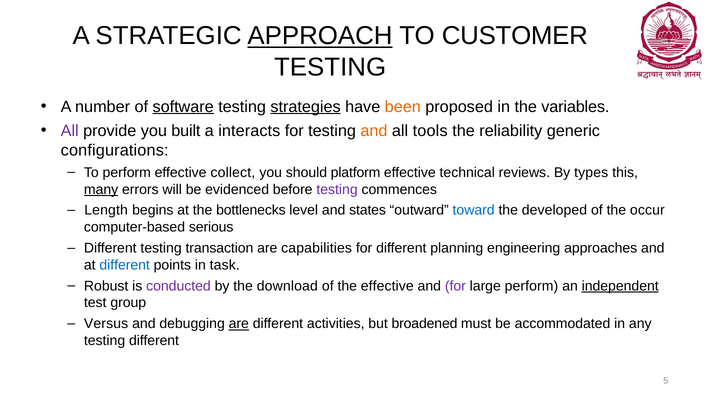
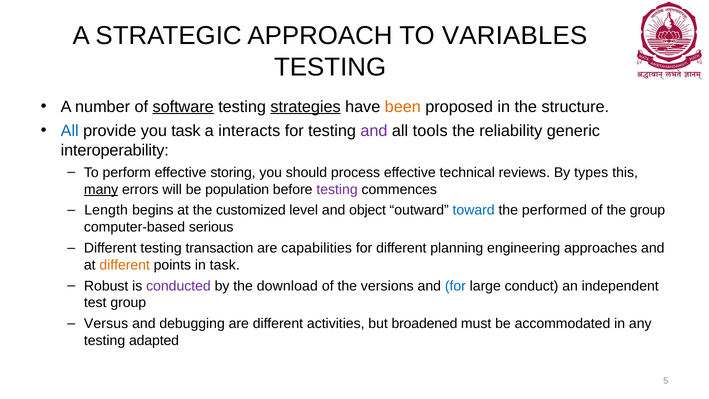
APPROACH underline: present -> none (320, 36)
CUSTOMER: CUSTOMER -> VARIABLES (515, 36)
variables: variables -> structure (575, 107)
All colour: purple -> blue (70, 131)
you built: built -> task (186, 131)
and colour: orange -> purple (374, 131)
configurations: configurations -> interoperability (115, 150)
collect: collect -> storing (233, 173)
platform: platform -> process (355, 173)
evidenced: evidenced -> population (237, 189)
bottlenecks: bottlenecks -> customized (251, 210)
states: states -> object (368, 210)
developed: developed -> performed (554, 210)
the occur: occur -> group (647, 210)
different colour: blue -> orange (125, 265)
the effective: effective -> versions (387, 286)
for colour: purple -> blue (455, 286)
large perform: perform -> conduct (532, 286)
independent underline: present -> none (620, 286)
are underline: present -> none (239, 324)
testing different: different -> adapted (154, 341)
